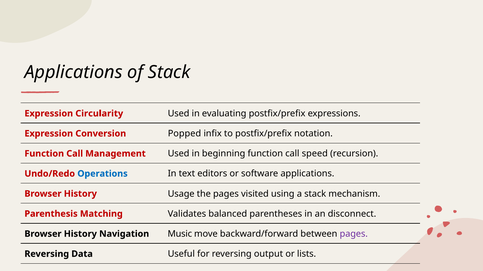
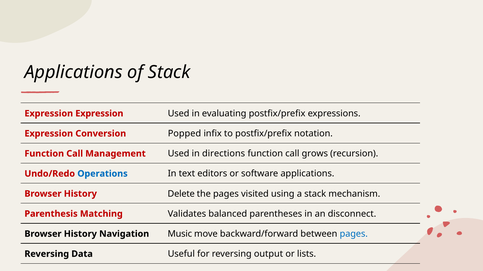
Expression Circularity: Circularity -> Expression (99, 114)
beginning: beginning -> directions (224, 154)
speed: speed -> grows (315, 154)
Usage: Usage -> Delete (181, 194)
pages colour: purple -> blue (354, 234)
